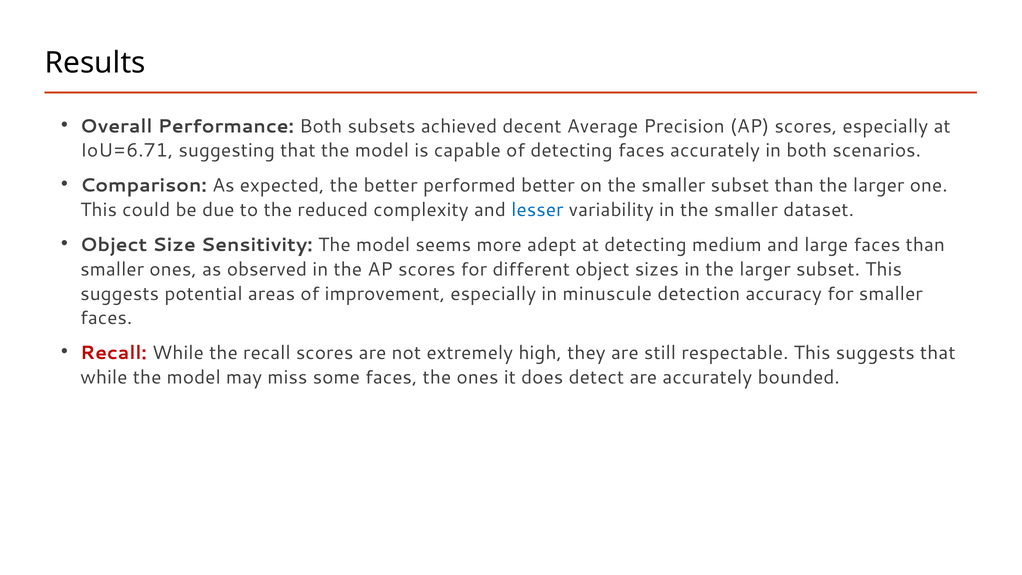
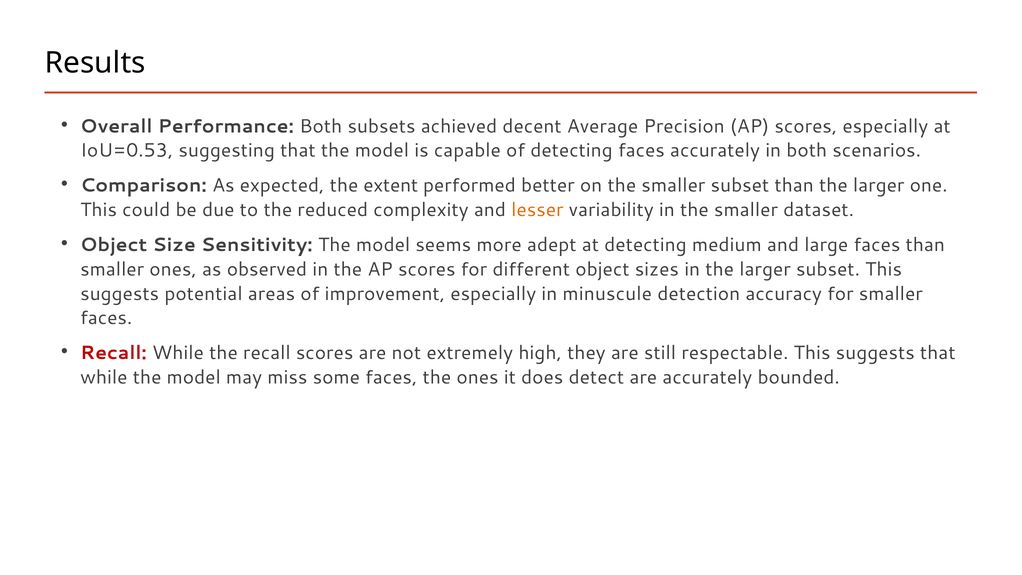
IoU=6.71: IoU=6.71 -> IoU=0.53 (127, 151)
the better: better -> extent (391, 186)
lesser colour: blue -> orange (537, 210)
